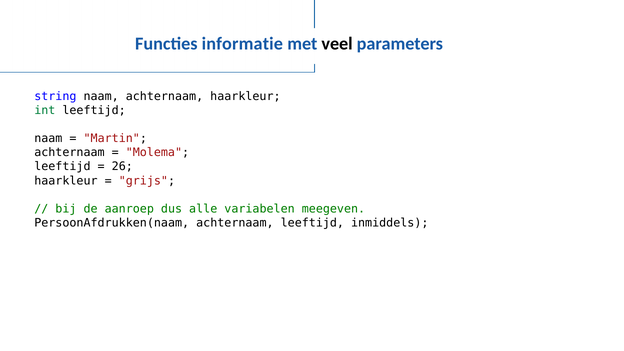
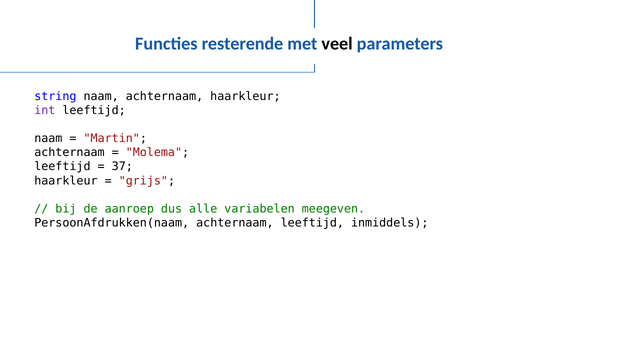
informatie: informatie -> resterende (242, 44)
int colour: green -> purple (45, 110)
26: 26 -> 37 (122, 167)
